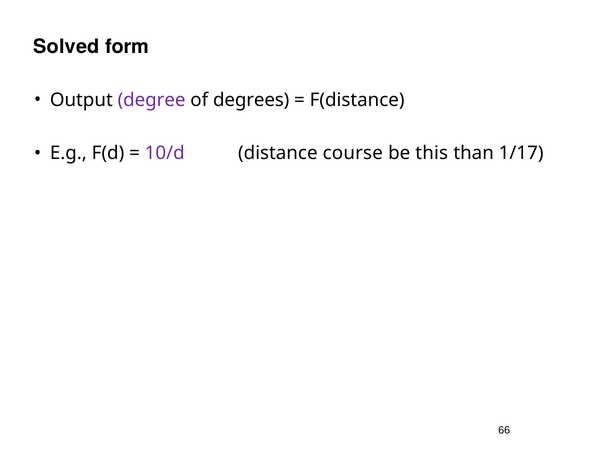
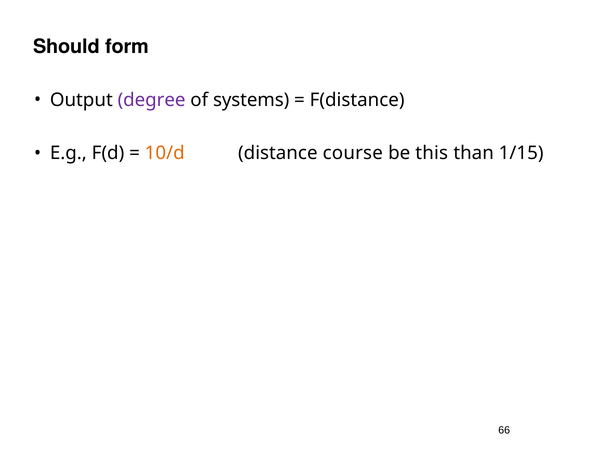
Solved: Solved -> Should (67, 47)
degrees: degrees -> systems (251, 100)
10/d colour: purple -> orange (165, 153)
1/17: 1/17 -> 1/15 (521, 153)
